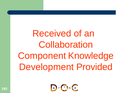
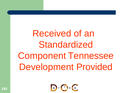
Collaboration: Collaboration -> Standardized (66, 45)
Knowledge: Knowledge -> Tennessee (91, 56)
